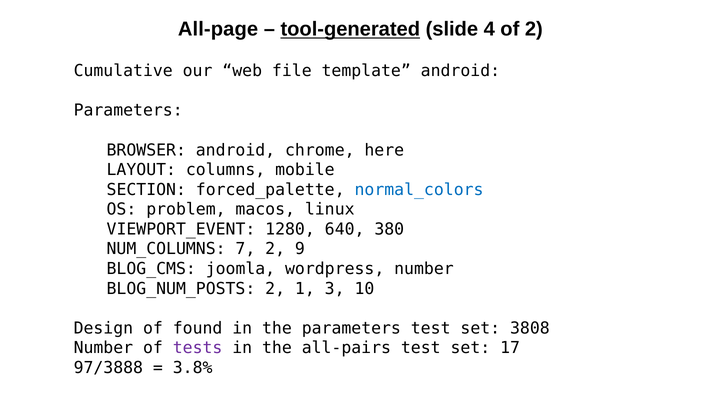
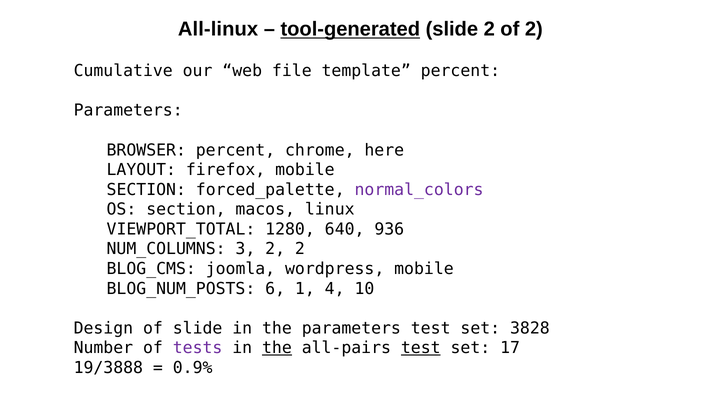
All-page: All-page -> All-linux (218, 29)
slide 4: 4 -> 2 (489, 29)
template android: android -> percent (460, 71)
BROWSER android: android -> percent (235, 150)
columns: columns -> firefox (226, 170)
normal_colors colour: blue -> purple (419, 190)
OS problem: problem -> section (186, 209)
VIEWPORT_EVENT: VIEWPORT_EVENT -> VIEWPORT_TOTAL (181, 229)
380: 380 -> 936 (389, 229)
7: 7 -> 3 (245, 249)
2 9: 9 -> 2 (300, 249)
wordpress number: number -> mobile (424, 269)
BLOG_NUM_POSTS 2: 2 -> 6 (275, 289)
3: 3 -> 4 (335, 289)
of found: found -> slide (198, 328)
3808: 3808 -> 3828 (530, 328)
the underline: none -> present (277, 348)
test underline: none -> present (421, 348)
97/3888: 97/3888 -> 19/3888 (108, 368)
3.8%: 3.8% -> 0.9% (193, 368)
